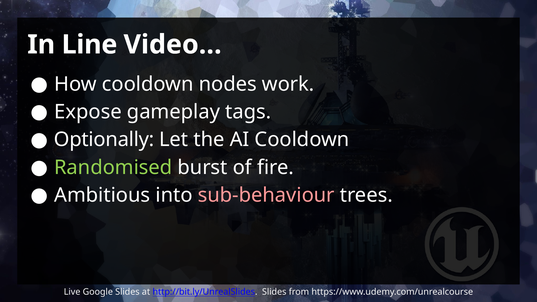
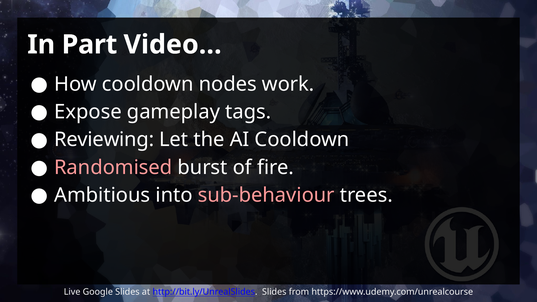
Line: Line -> Part (89, 45)
Optionally: Optionally -> Reviewing (104, 140)
Randomised colour: light green -> pink (113, 167)
